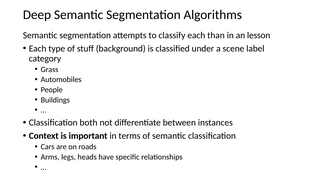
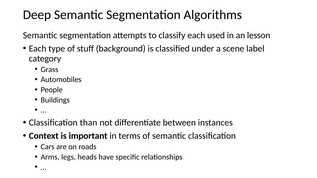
than: than -> used (216, 35)
both: both -> than (89, 123)
